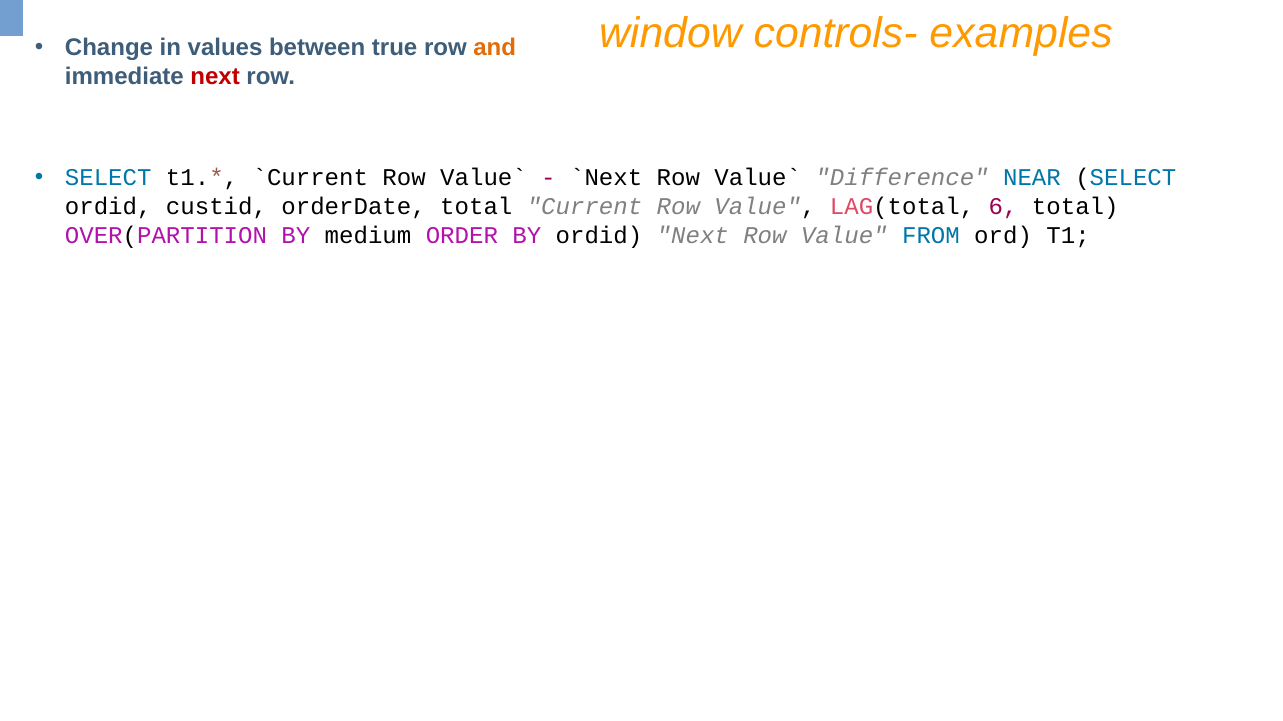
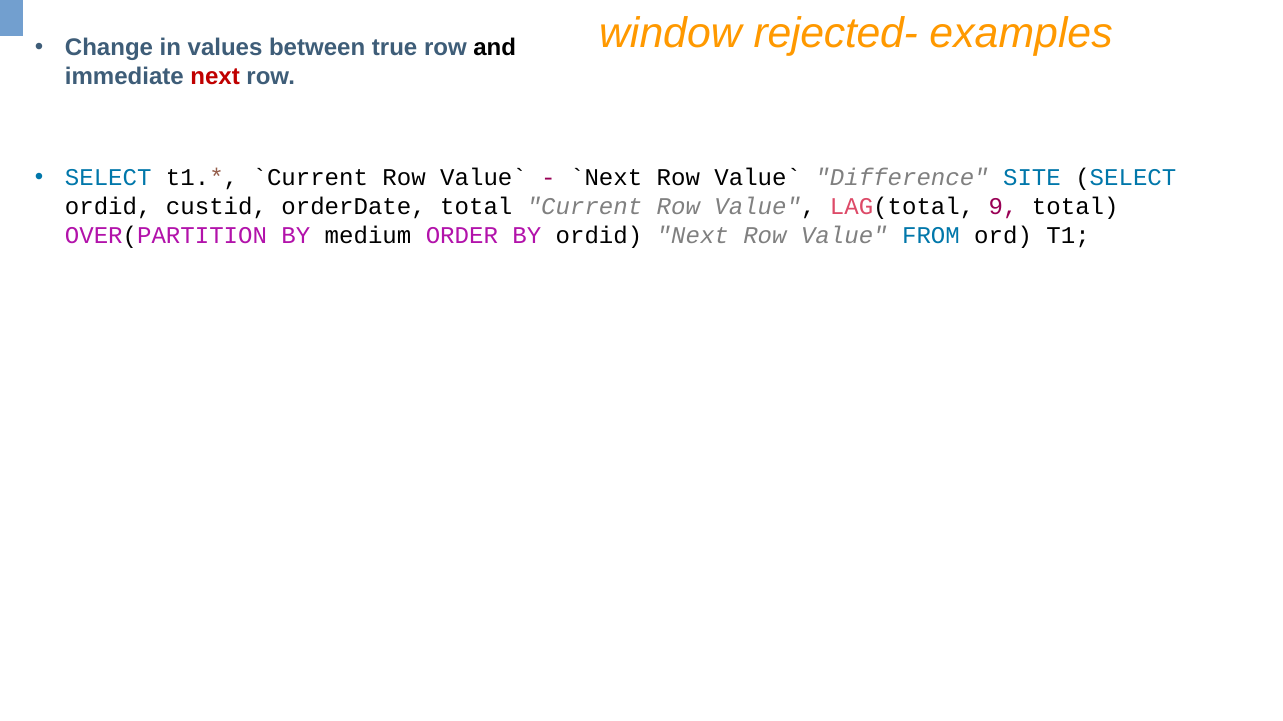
controls-: controls- -> rejected- (836, 33)
and colour: orange -> black (495, 48)
NEAR: NEAR -> SITE (1032, 178)
6: 6 -> 9 (1003, 207)
